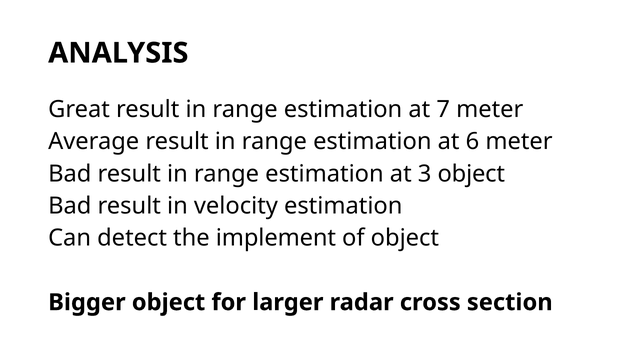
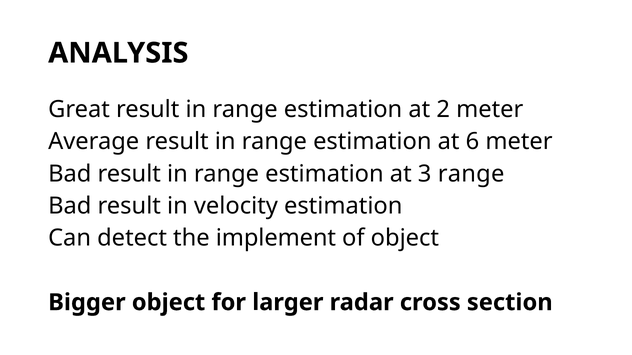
7: 7 -> 2 (443, 110)
3 object: object -> range (471, 174)
